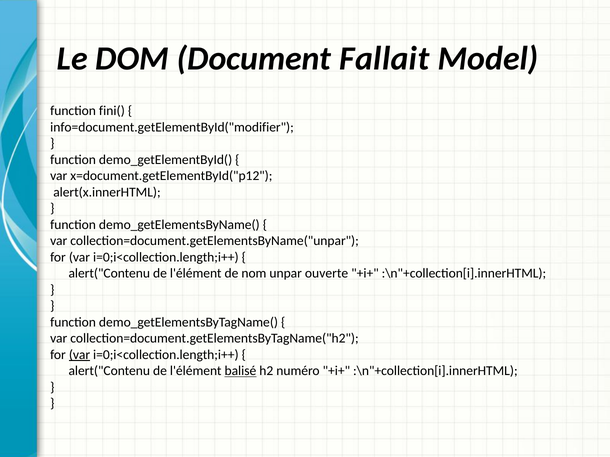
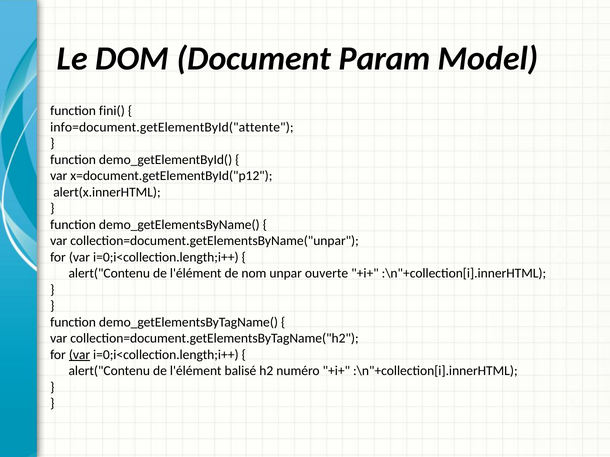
Fallait: Fallait -> Param (385, 58)
info=document.getElementById("modifier: info=document.getElementById("modifier -> info=document.getElementById("attente (172, 127)
balisé underline: present -> none (240, 371)
